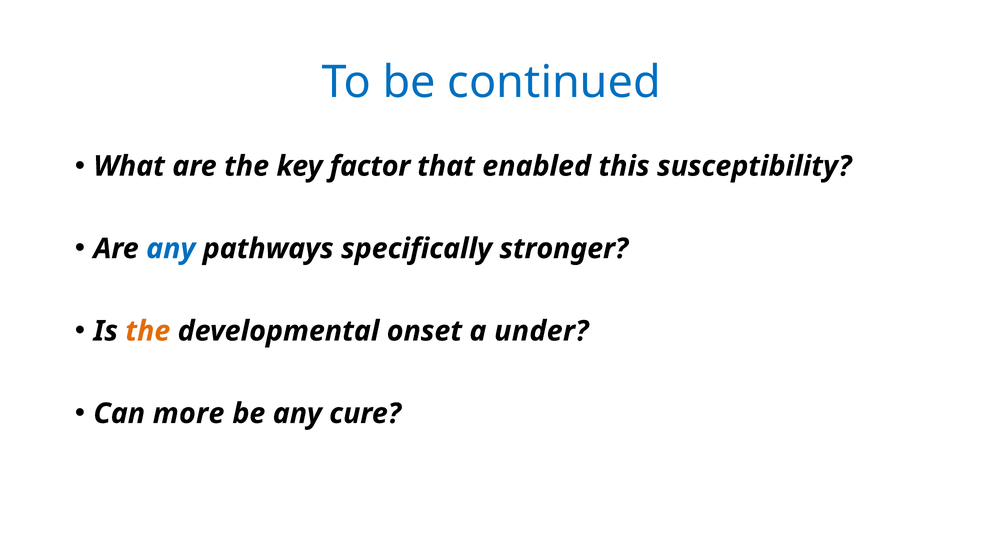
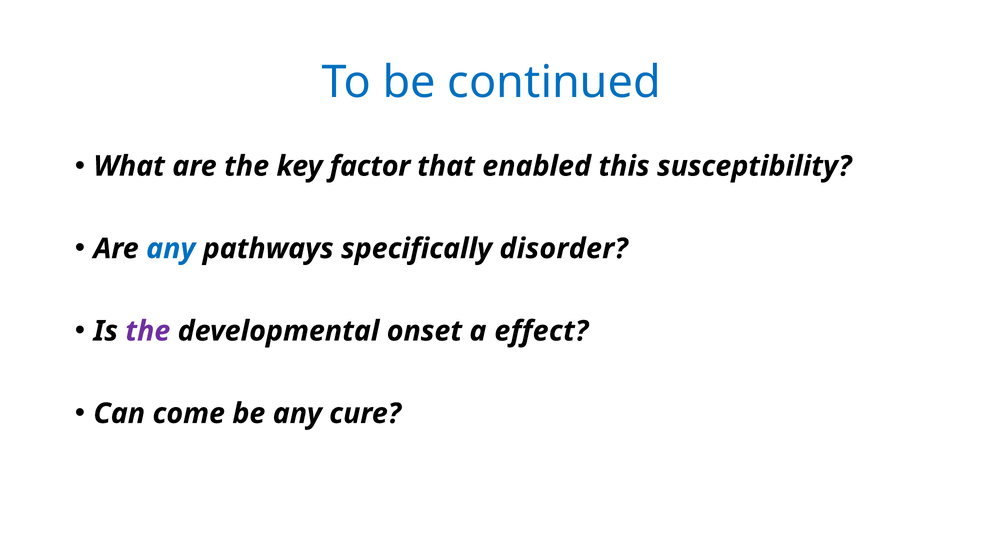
stronger: stronger -> disorder (564, 249)
the colour: orange -> purple (148, 331)
under: under -> effect (541, 331)
more: more -> come (189, 413)
